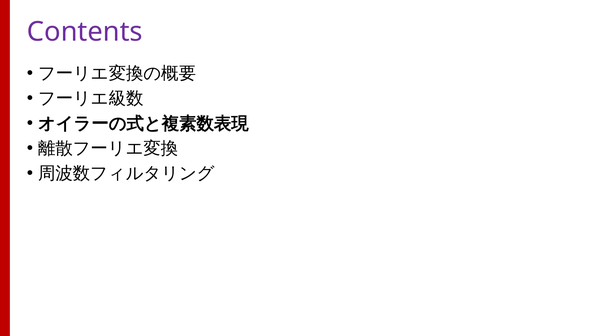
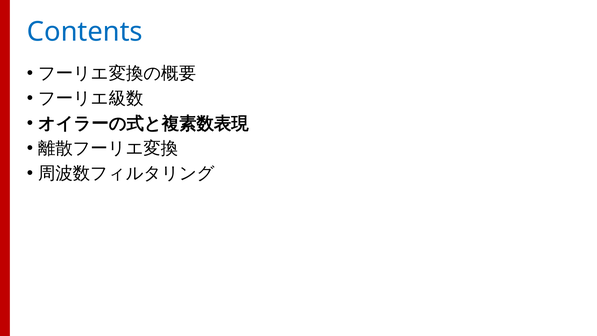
Contents colour: purple -> blue (85, 32)
